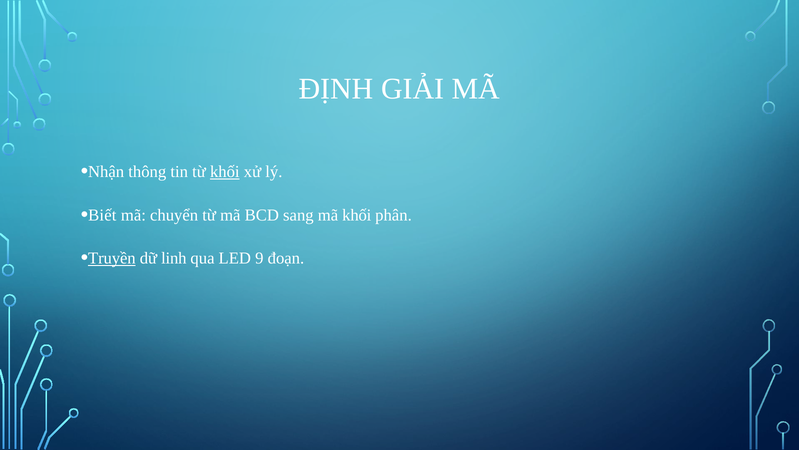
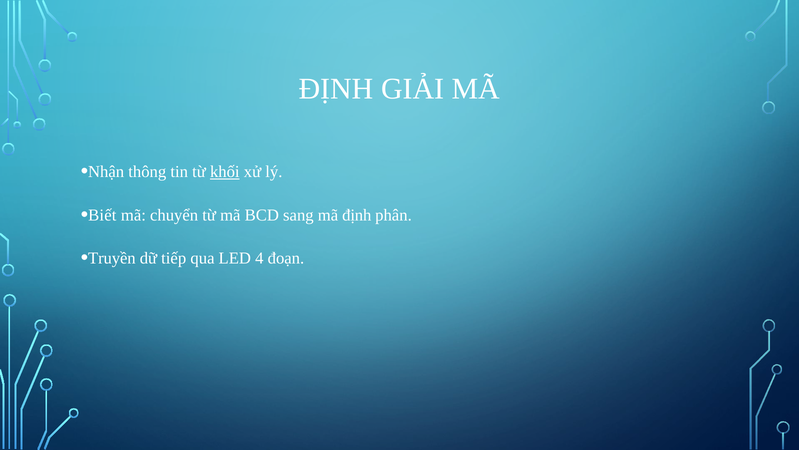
mã khối: khối -> định (357, 215)
Truyền underline: present -> none (112, 258)
linh: linh -> tiếp (174, 258)
9: 9 -> 4 (259, 258)
